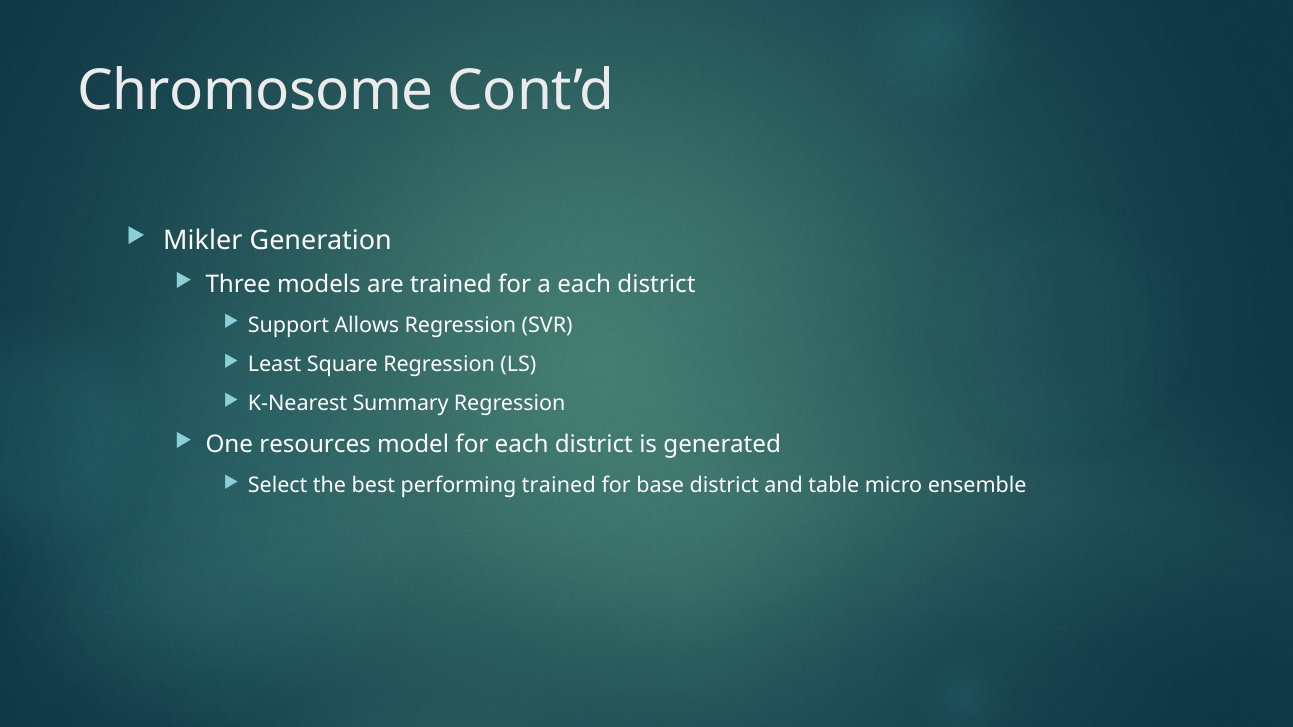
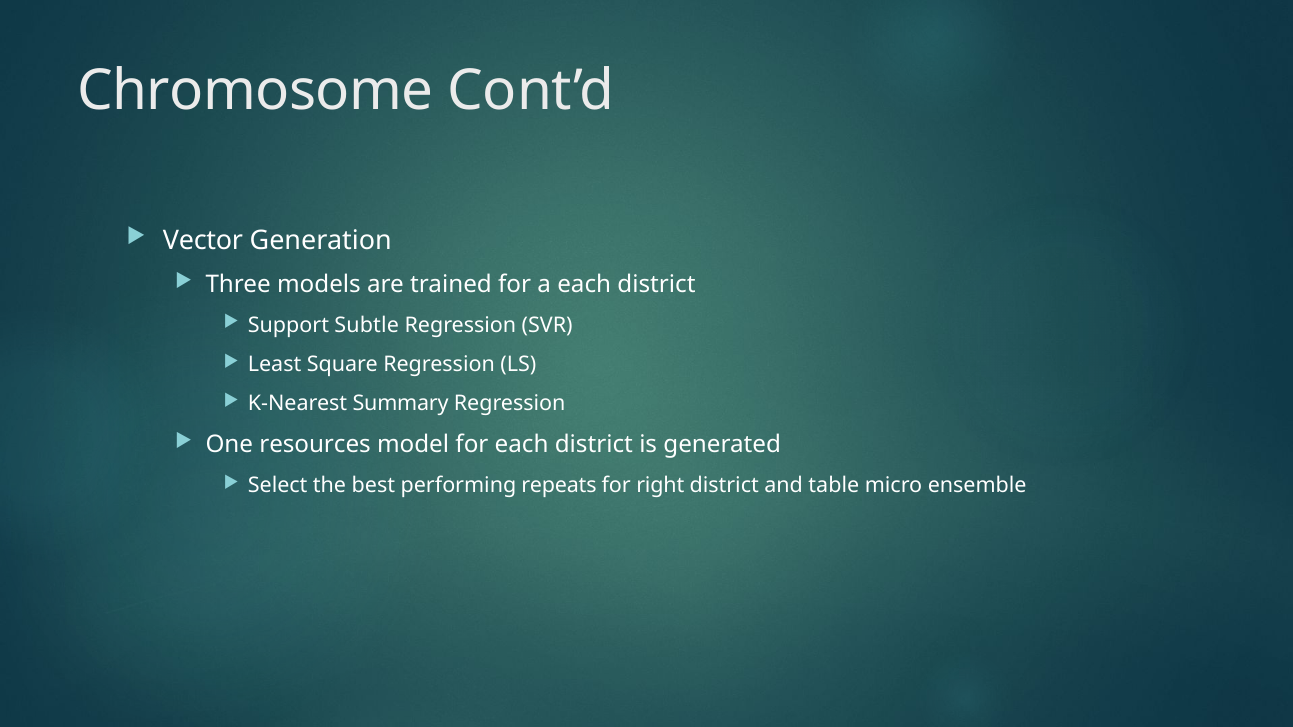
Mikler: Mikler -> Vector (203, 241)
Allows: Allows -> Subtle (367, 325)
performing trained: trained -> repeats (559, 486)
base: base -> right (660, 486)
